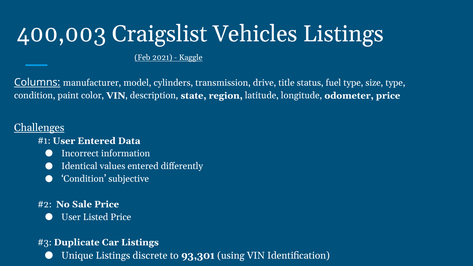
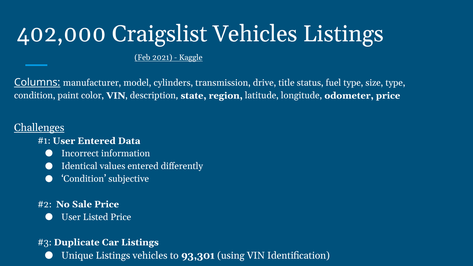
400,003: 400,003 -> 402,000 (62, 34)
Listings discrete: discrete -> vehicles (150, 256)
